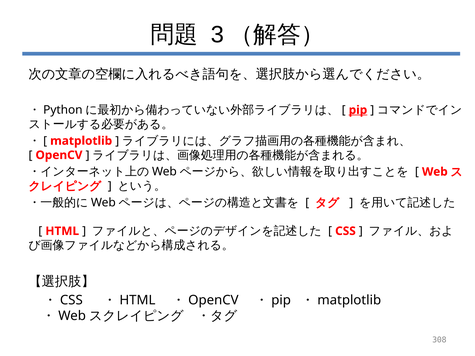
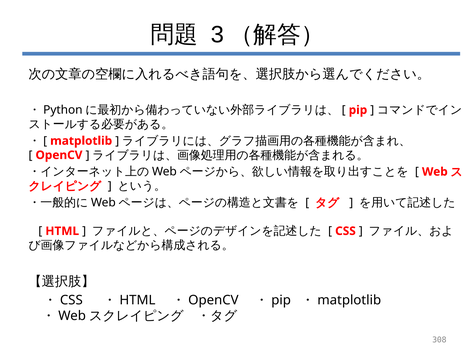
pip underline: present -> none (358, 110)
